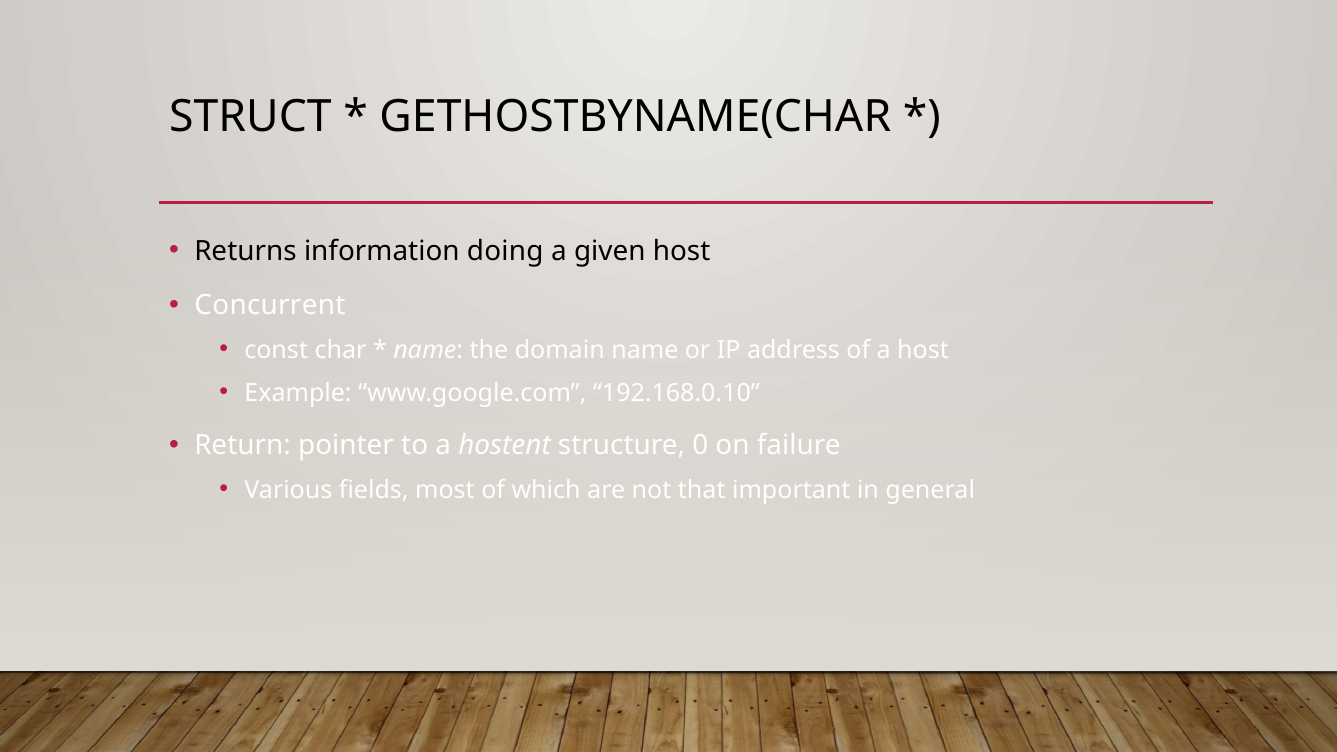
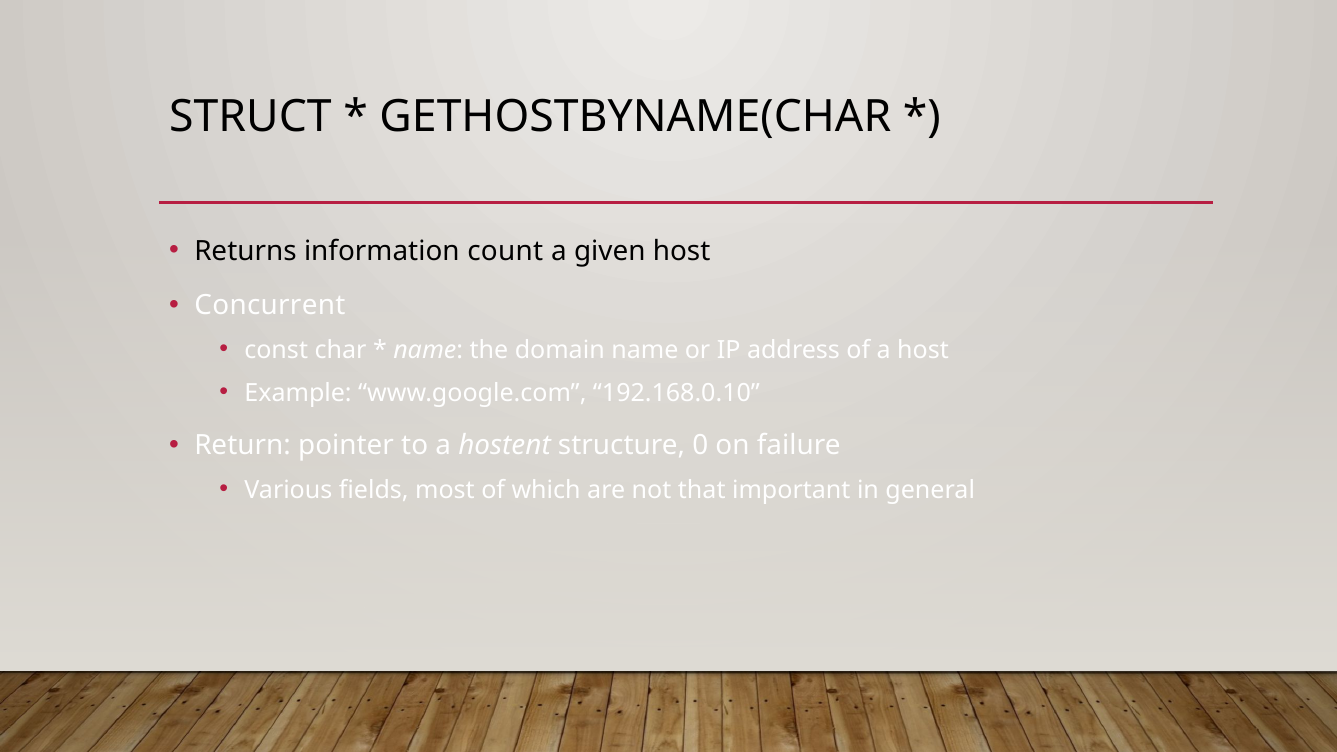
doing: doing -> count (505, 251)
